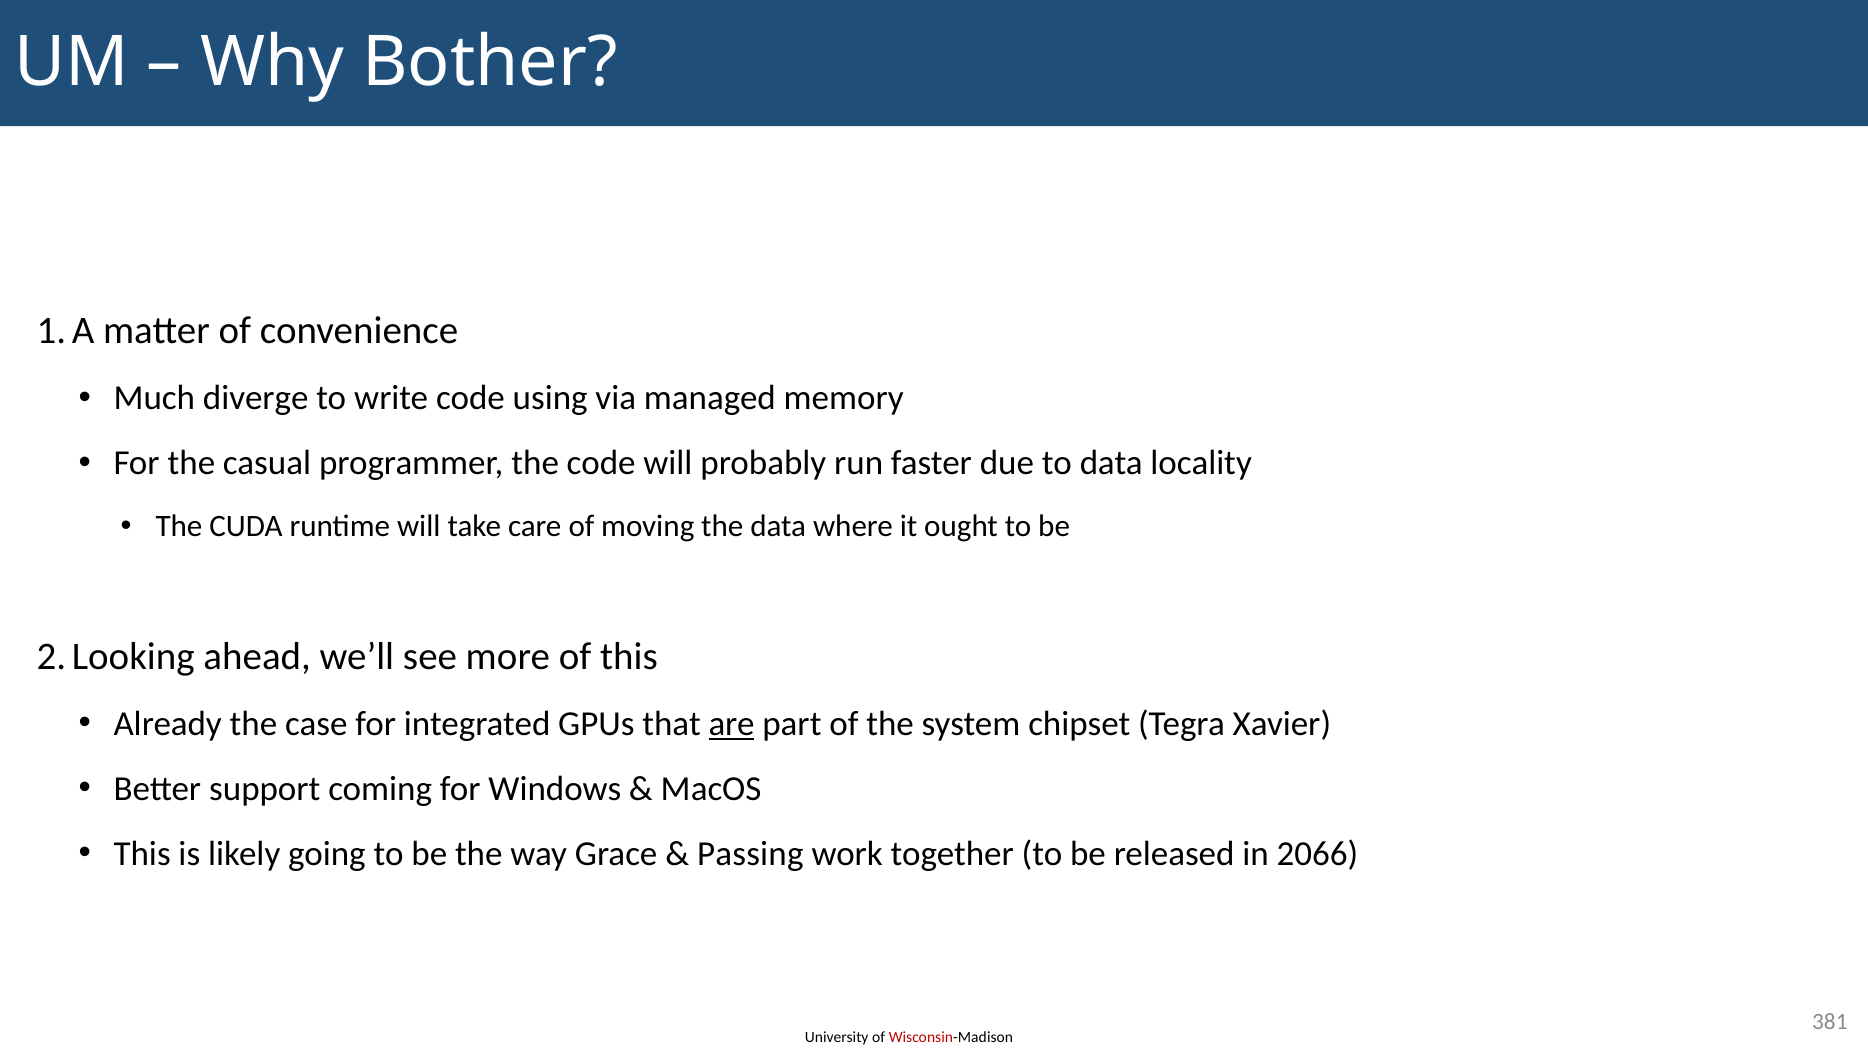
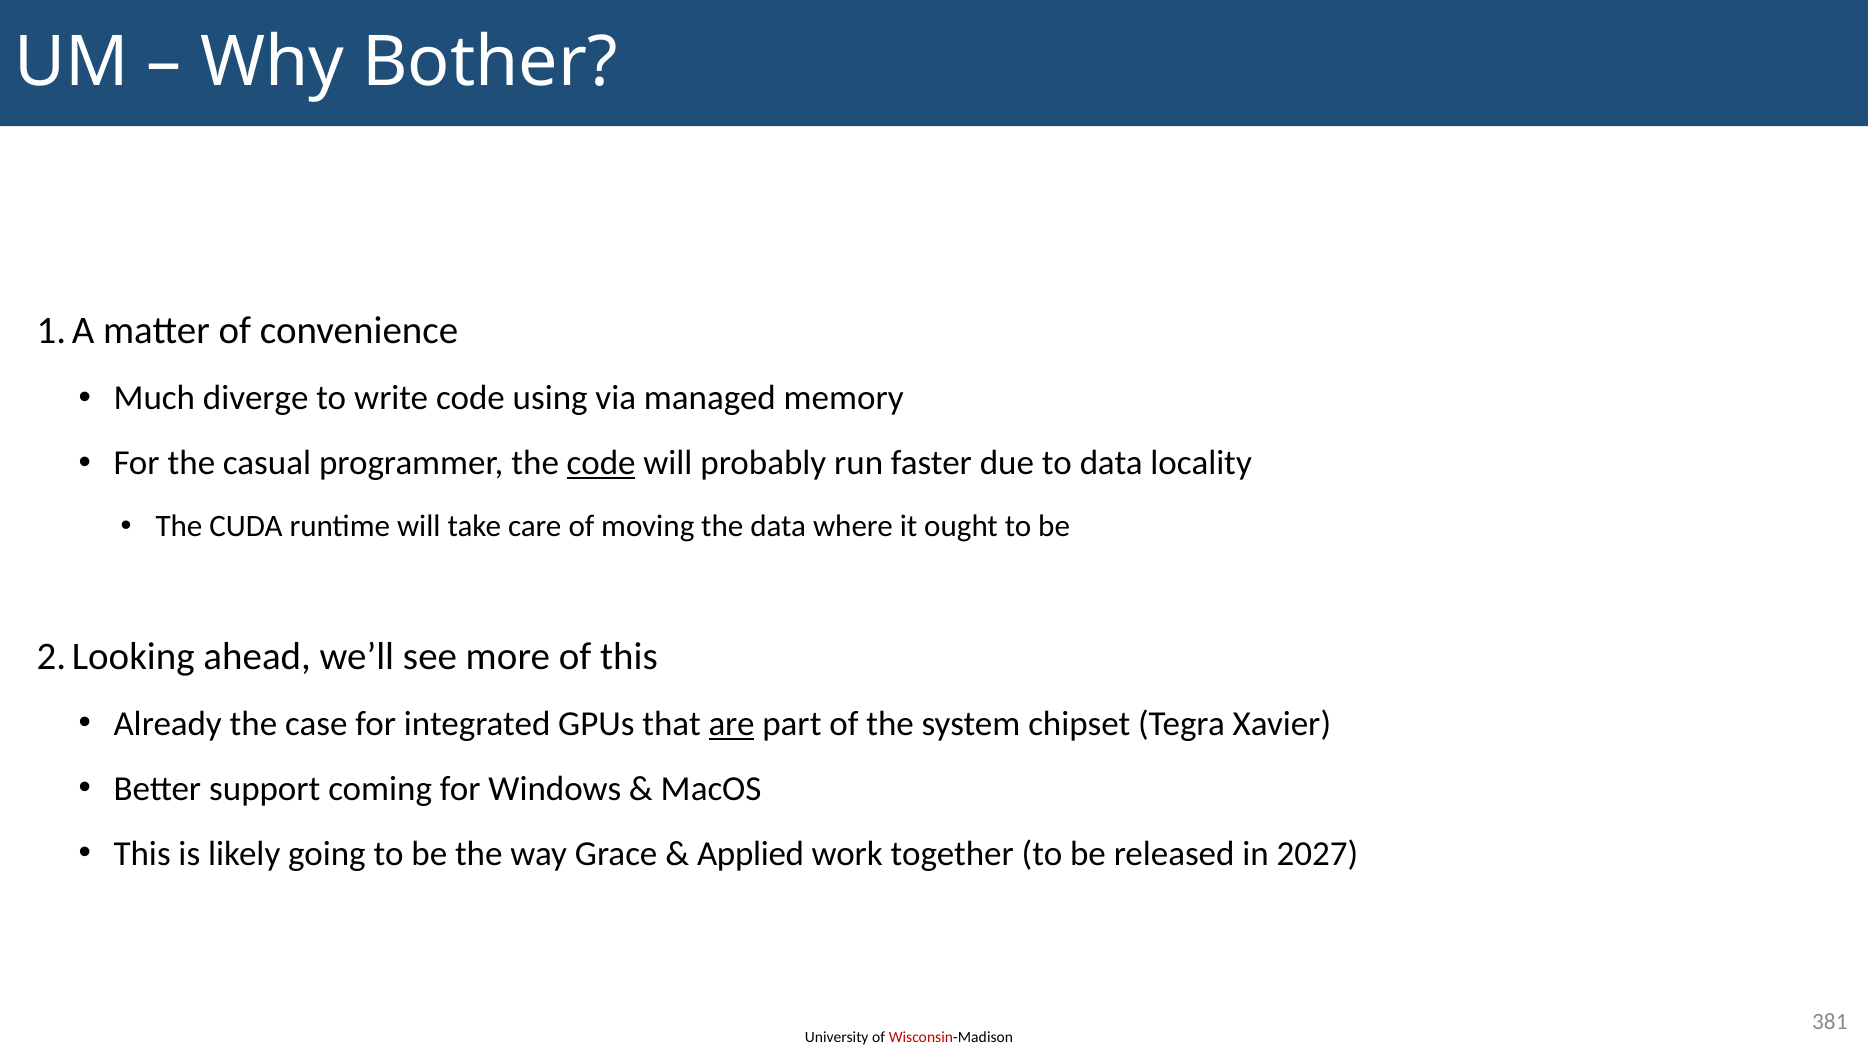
code underline: none -> present (601, 463)
Passing: Passing -> Applied (751, 854)
2066: 2066 -> 2027 (1317, 854)
